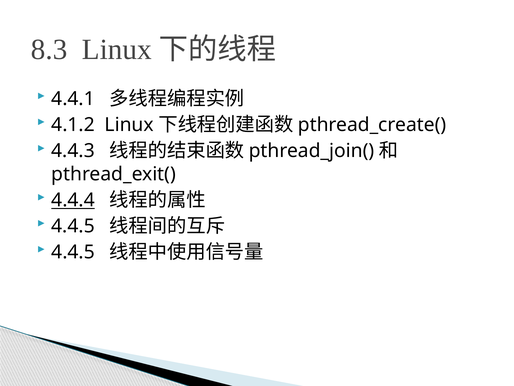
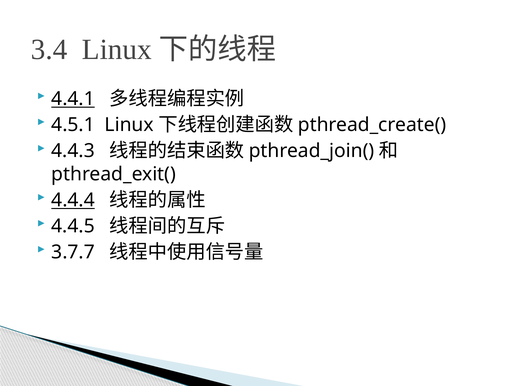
8.3: 8.3 -> 3.4 (49, 50)
4.4.1 underline: none -> present (73, 99)
4.1.2: 4.1.2 -> 4.5.1 (73, 125)
4.4.5: 4.4.5 -> 3.7.7 (73, 252)
